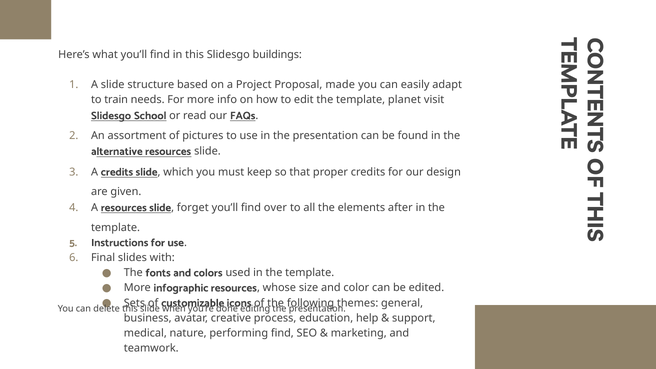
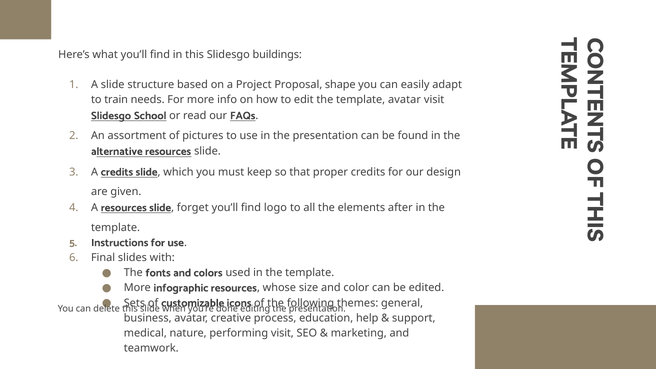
made: made -> shape (340, 85)
template planet: planet -> avatar (405, 100)
over: over -> logo (275, 208)
performing find: find -> visit (282, 333)
